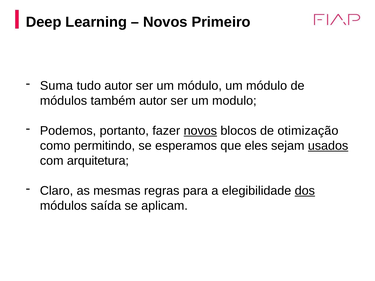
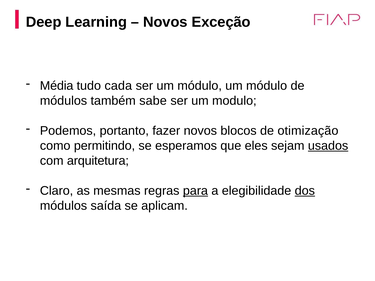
Primeiro: Primeiro -> Exceção (221, 22)
Suma: Suma -> Média (57, 86)
tudo autor: autor -> cada (118, 86)
também autor: autor -> sabe (153, 101)
novos underline: present -> none (200, 131)
para underline: none -> present (195, 191)
